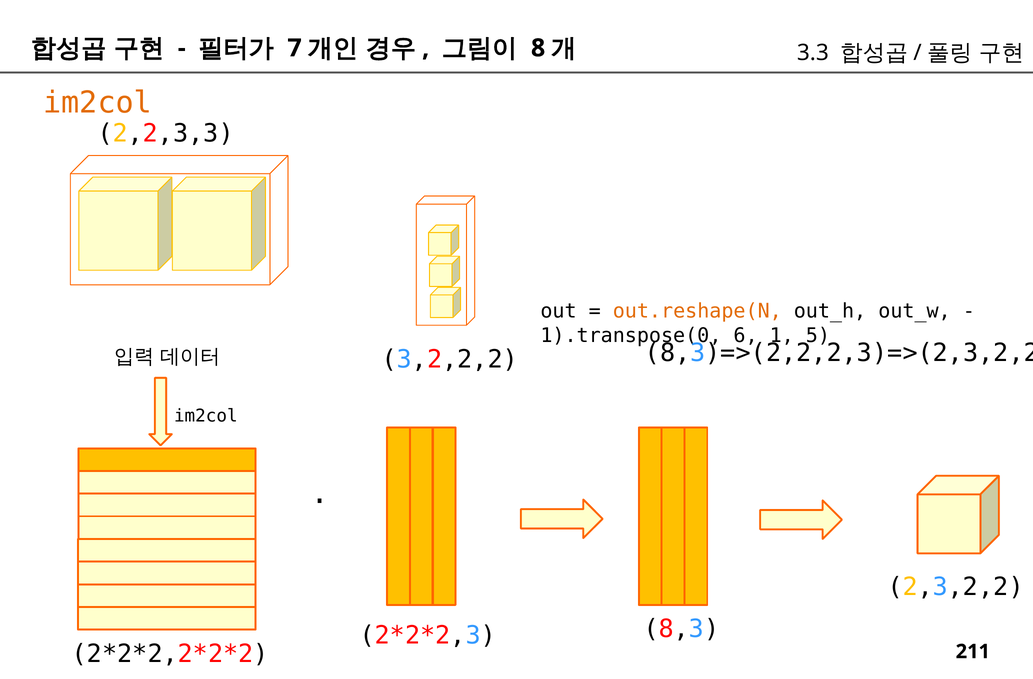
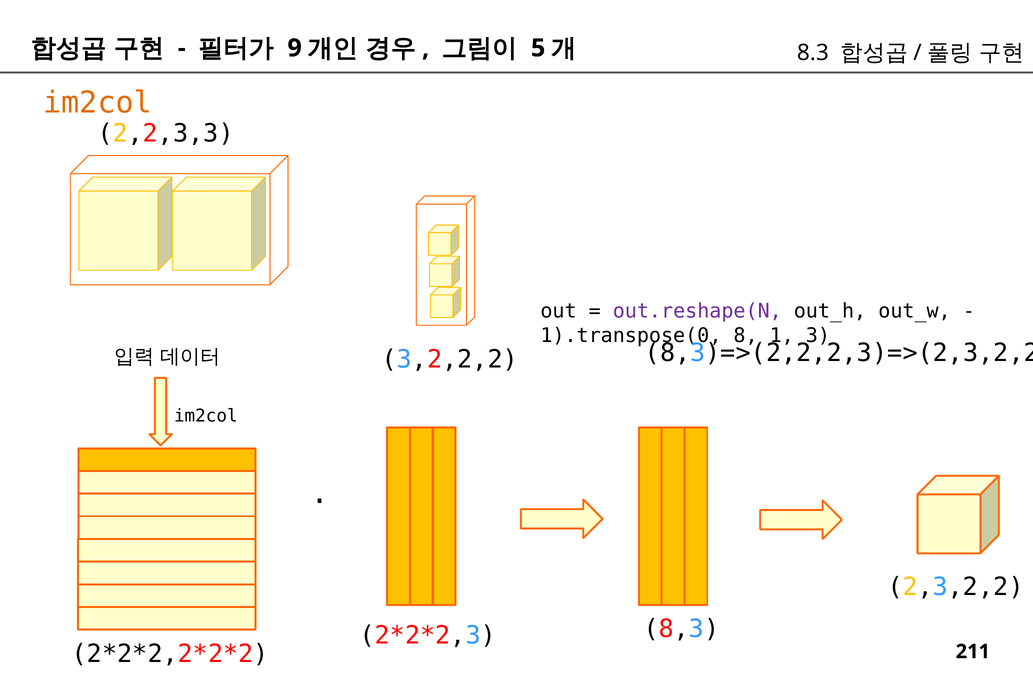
7: 7 -> 9 (295, 48)
8: 8 -> 5 (538, 48)
3.3: 3.3 -> 8.3 (813, 53)
out.reshape(N colour: orange -> purple (697, 311)
6: 6 -> 8 (746, 335)
5: 5 -> 3 (818, 335)
